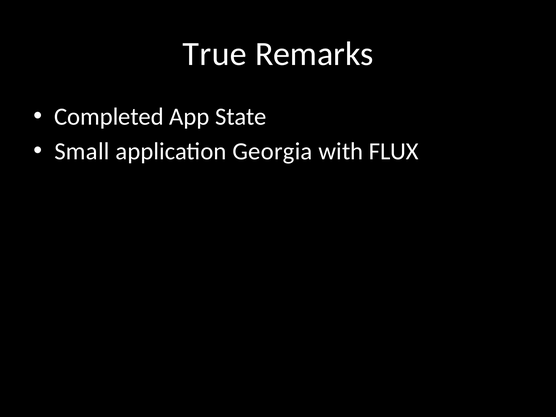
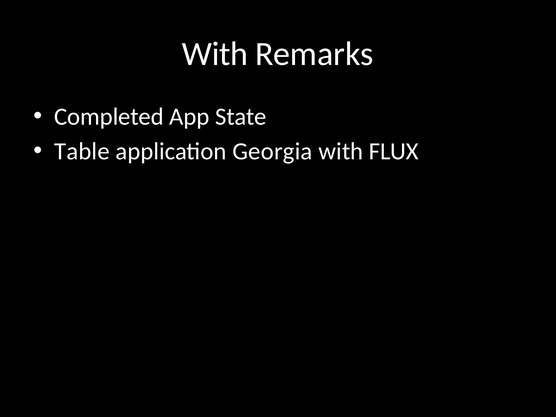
True: True -> With (215, 54)
Small: Small -> Table (82, 151)
